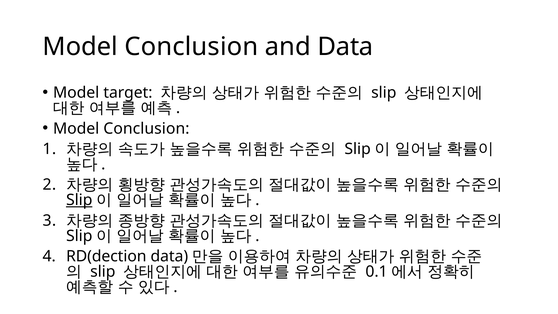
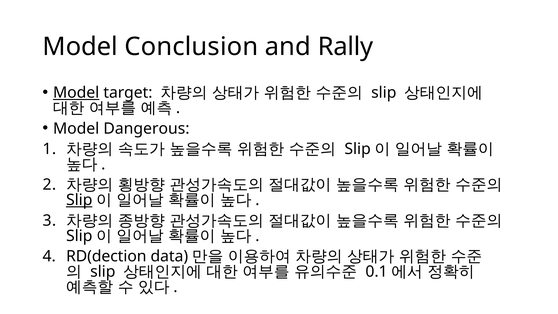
and Data: Data -> Rally (345, 47)
Model underline: none -> present (76, 93)
Conclusion: Conclusion -> Dangerous (146, 128)
